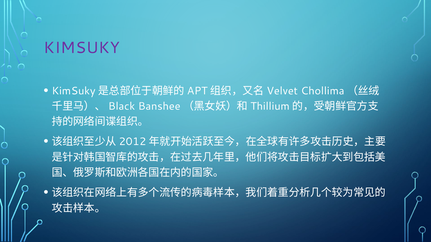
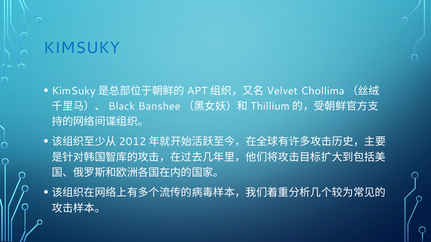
KIMSUKY colour: purple -> blue (82, 48)
